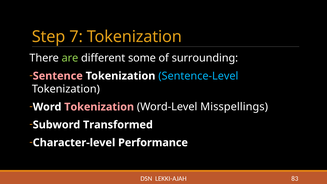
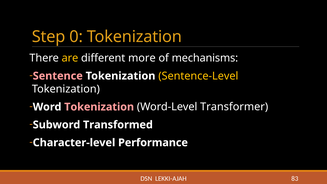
7: 7 -> 0 (76, 37)
are colour: light green -> yellow (70, 58)
some: some -> more (142, 58)
surrounding: surrounding -> mechanisms (205, 58)
Sentence-Level colour: light blue -> yellow (198, 76)
Misspellings: Misspellings -> Transformer (234, 107)
